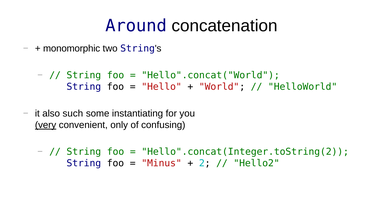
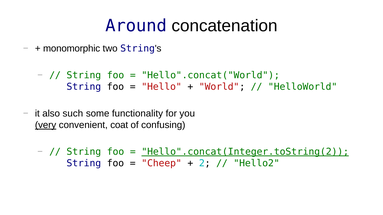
instantiating: instantiating -> functionality (137, 114)
only: only -> coat (119, 125)
Hello".concat(Integer.toString(2 underline: none -> present (245, 152)
Minus: Minus -> Cheep (162, 164)
